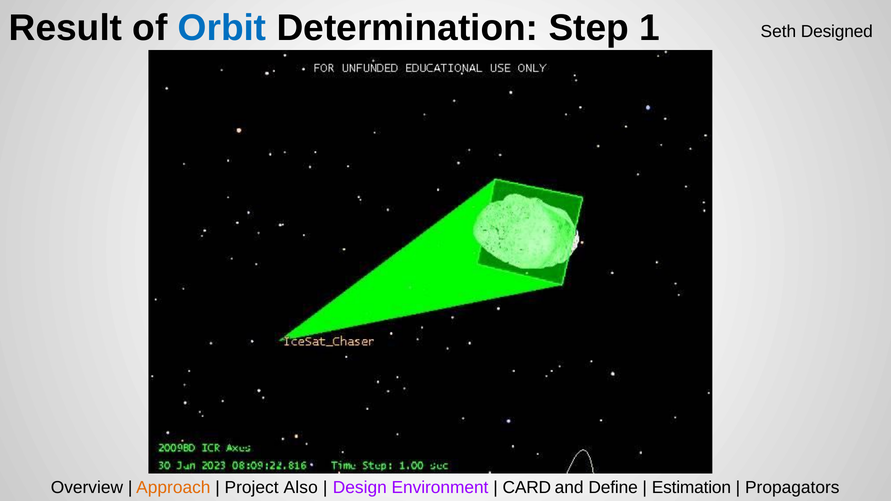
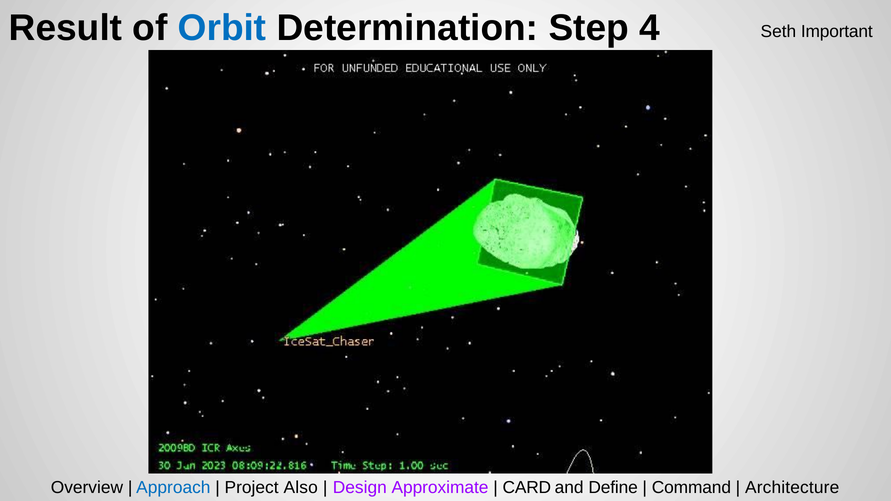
1: 1 -> 4 (650, 28)
Designed: Designed -> Important (837, 32)
Approach colour: orange -> blue (173, 488)
Environment: Environment -> Approximate (440, 488)
Estimation: Estimation -> Command (691, 488)
Propagators: Propagators -> Architecture (792, 488)
